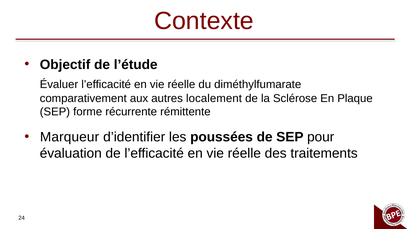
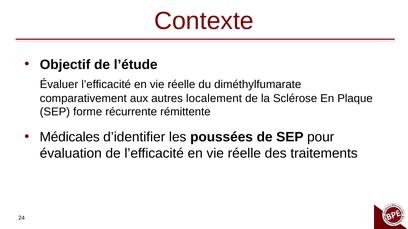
Marqueur: Marqueur -> Médicales (70, 137)
